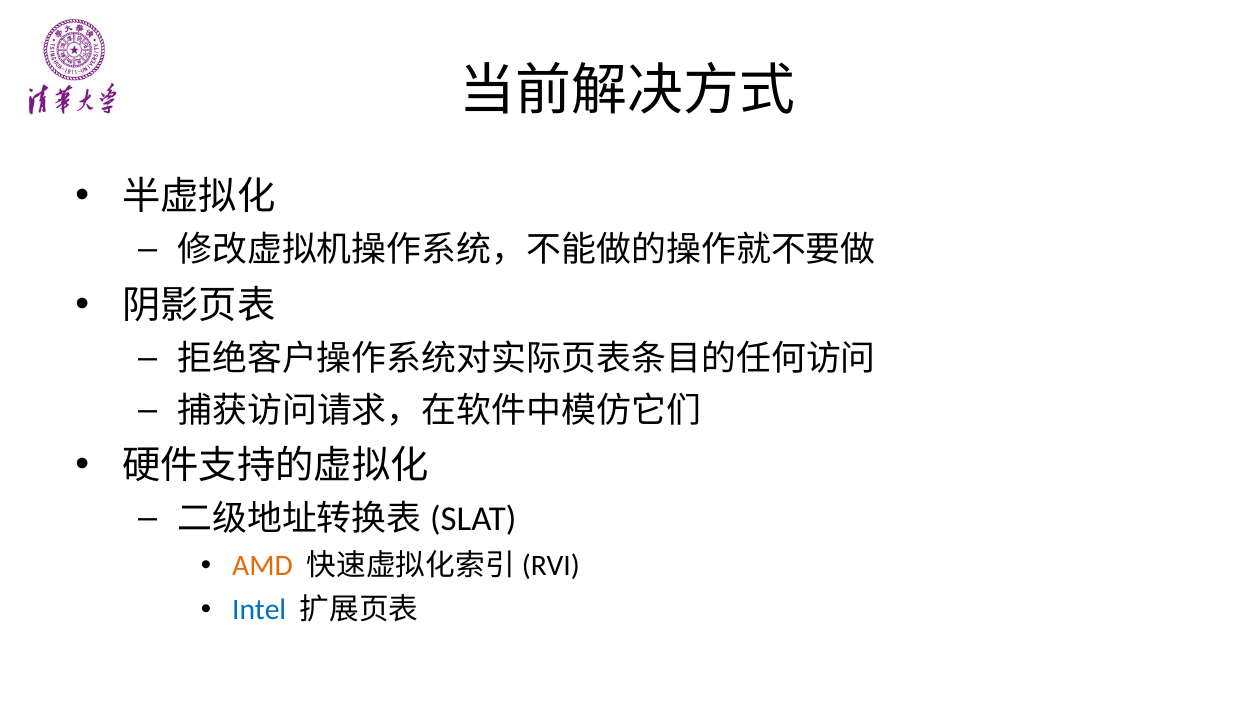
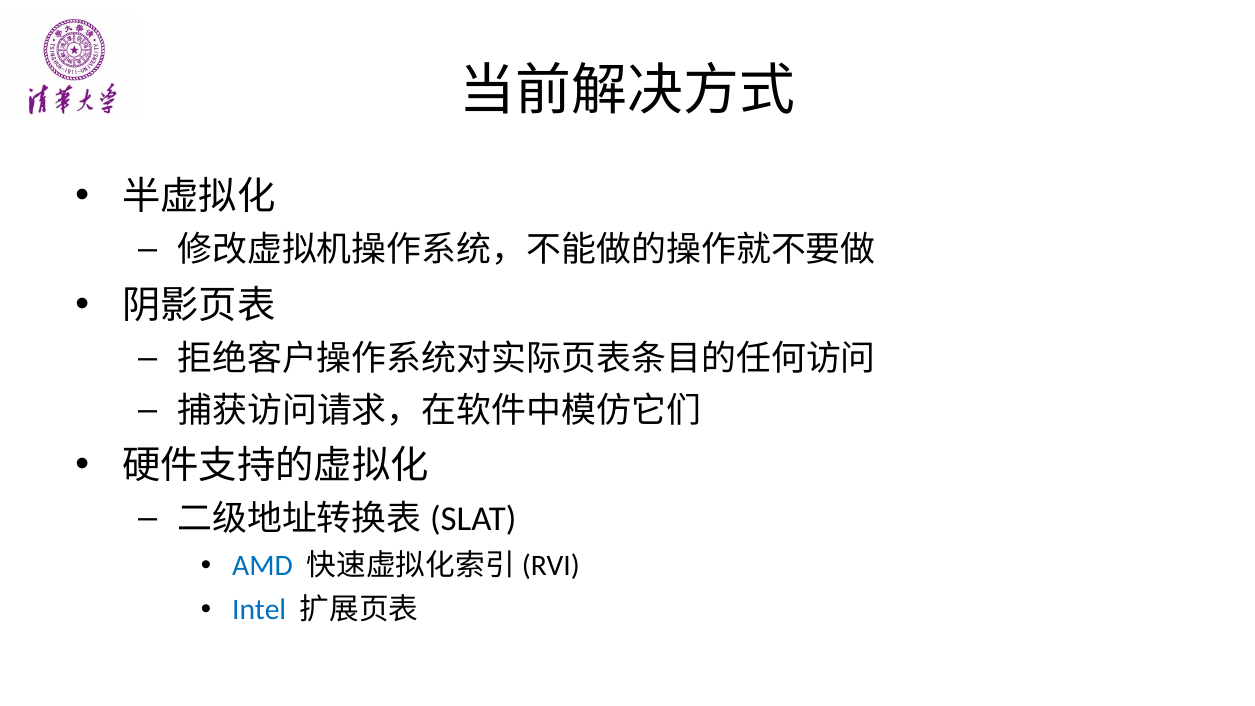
AMD colour: orange -> blue (263, 566)
